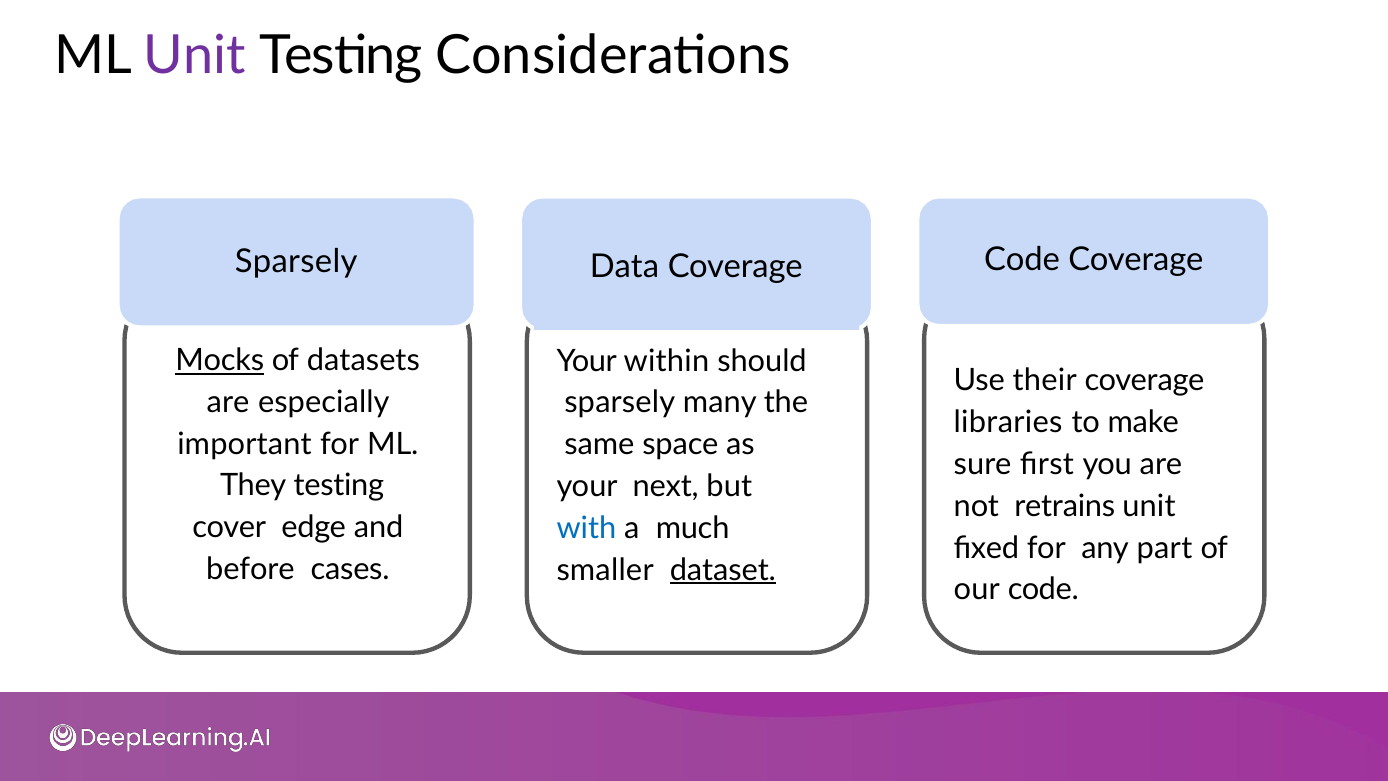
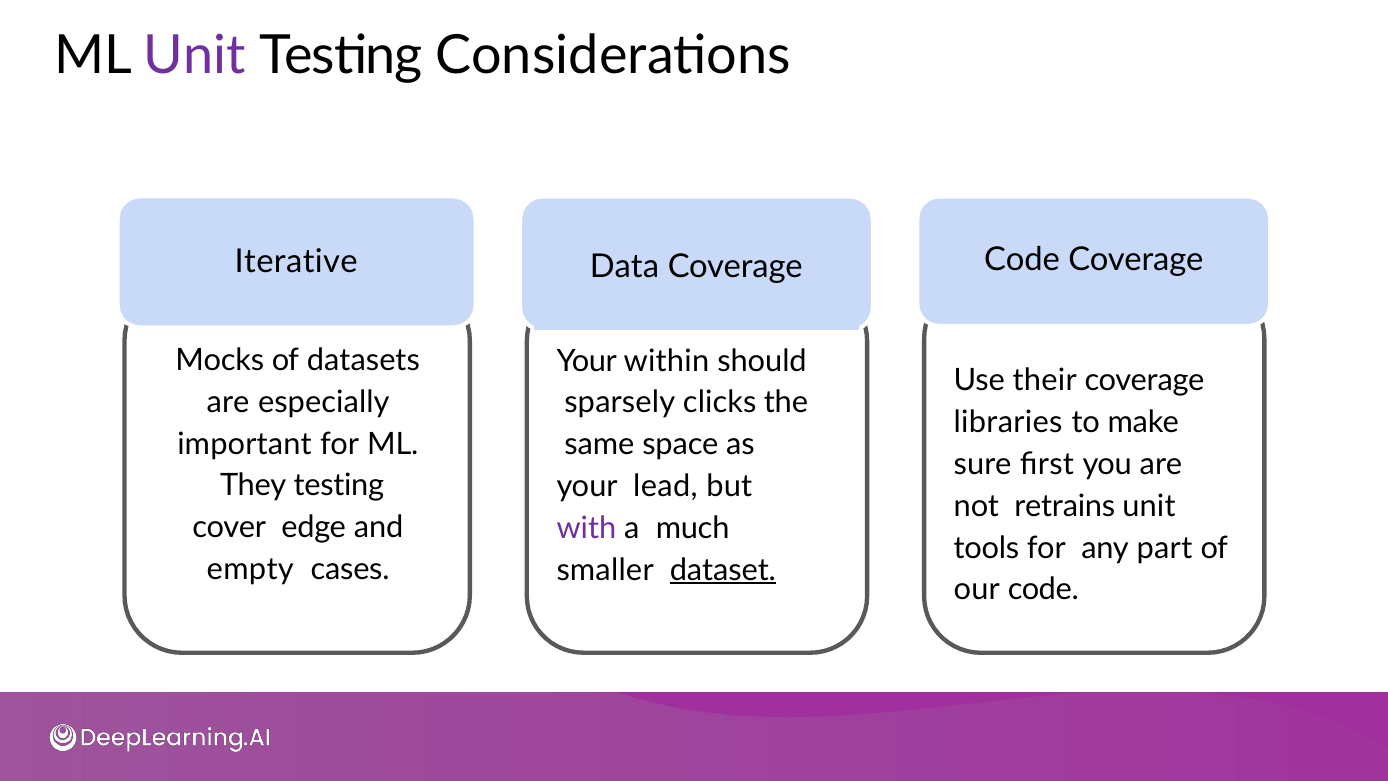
Sparsely: Sparsely -> Iterative (296, 262)
Mocks underline: present -> none (220, 360)
many: many -> clicks (720, 403)
next: next -> lead (665, 486)
with colour: blue -> purple (586, 528)
ﬁxed: ﬁxed -> tools (986, 548)
before: before -> empty (250, 569)
